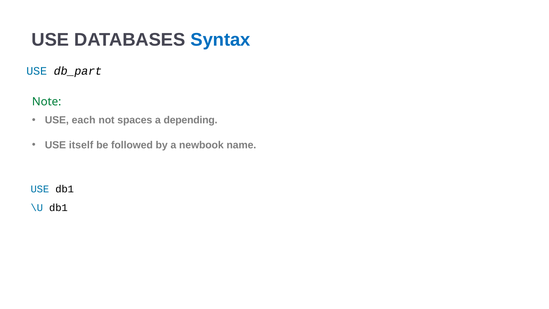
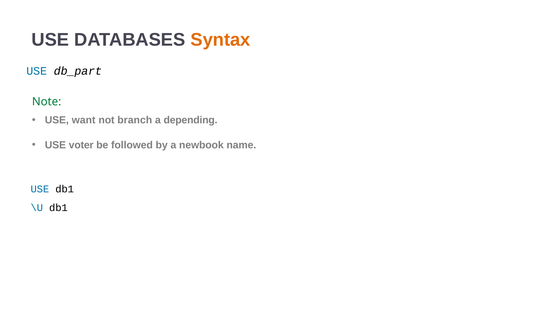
Syntax colour: blue -> orange (220, 40)
each: each -> want (84, 120)
spaces: spaces -> branch (135, 120)
itself: itself -> voter (81, 145)
